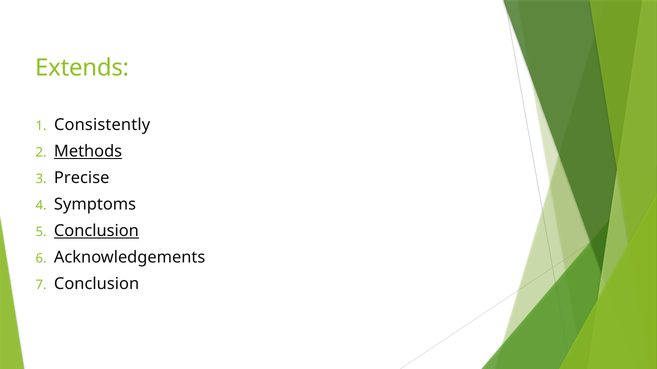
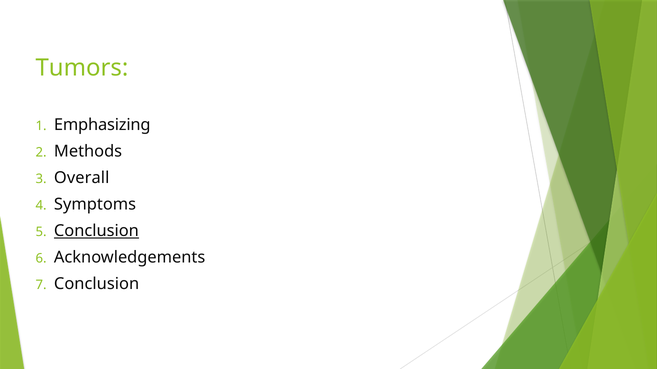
Extends: Extends -> Tumors (82, 68)
Consistently: Consistently -> Emphasizing (102, 125)
Methods underline: present -> none (88, 151)
Precise: Precise -> Overall (82, 178)
